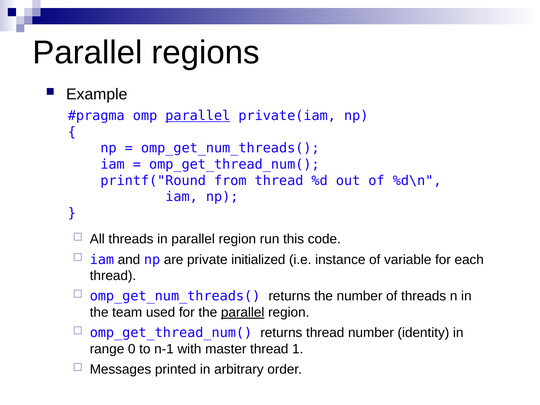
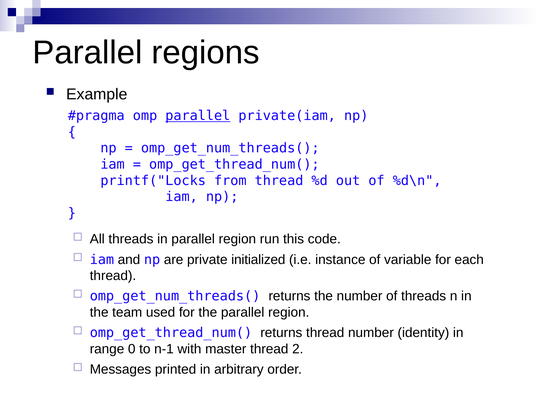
printf("Round: printf("Round -> printf("Locks (153, 181)
parallel underline: present -> none (243, 312)
1: 1 -> 2 (298, 349)
